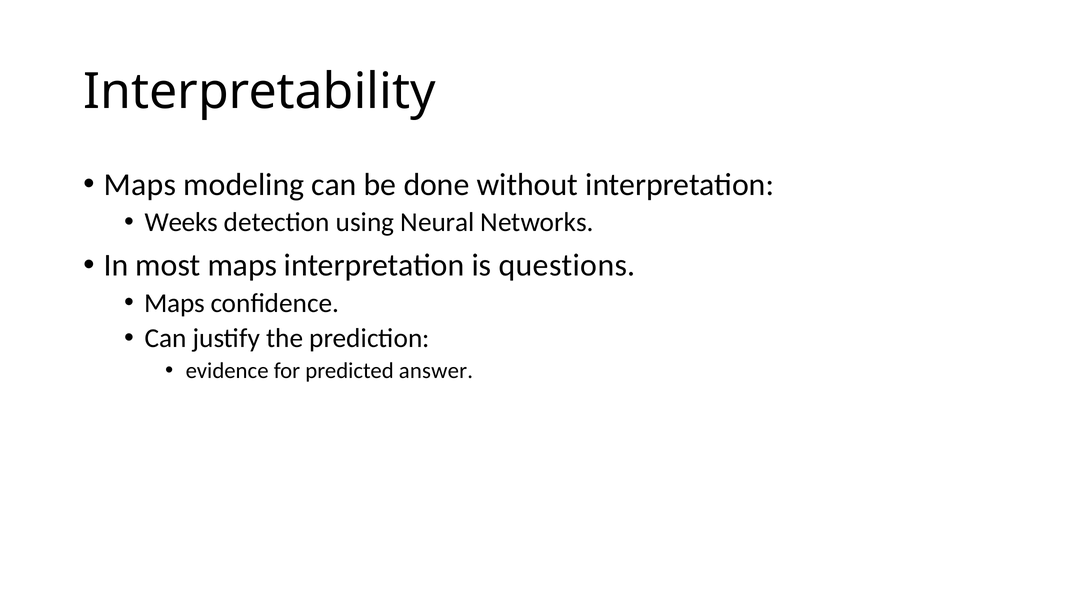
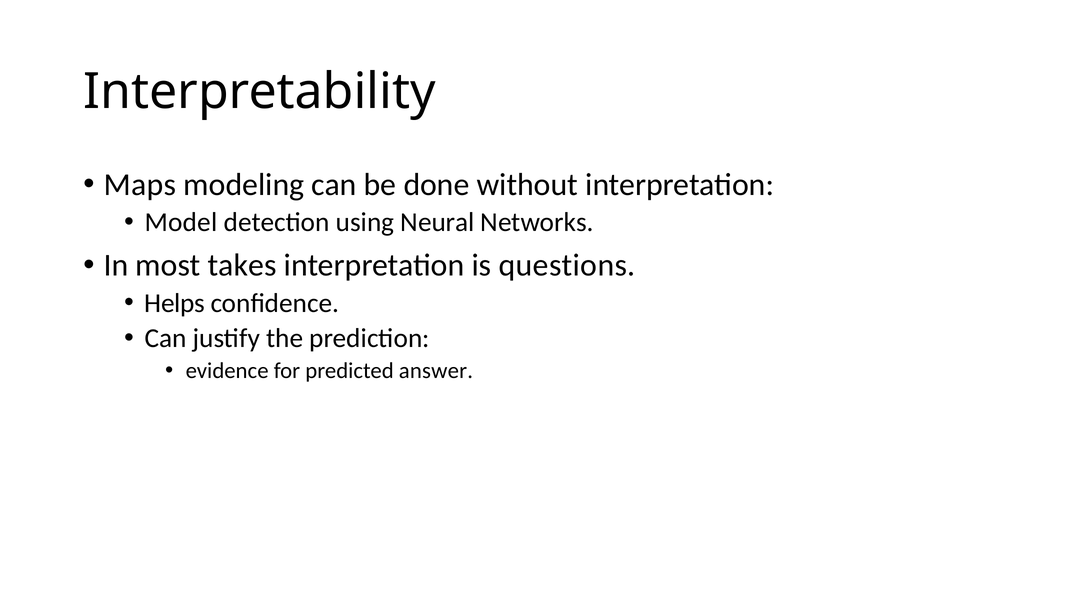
Weeks: Weeks -> Model (181, 222)
most maps: maps -> takes (242, 266)
Maps: Maps -> Helps (175, 303)
